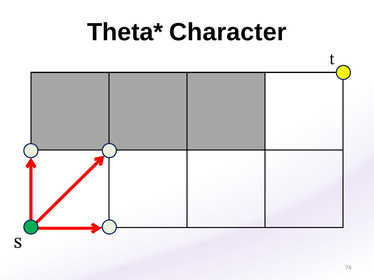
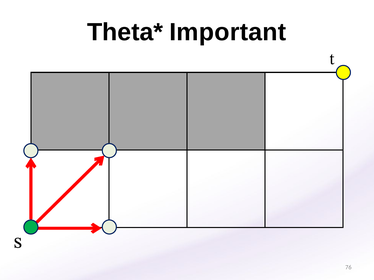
Character: Character -> Important (228, 32)
